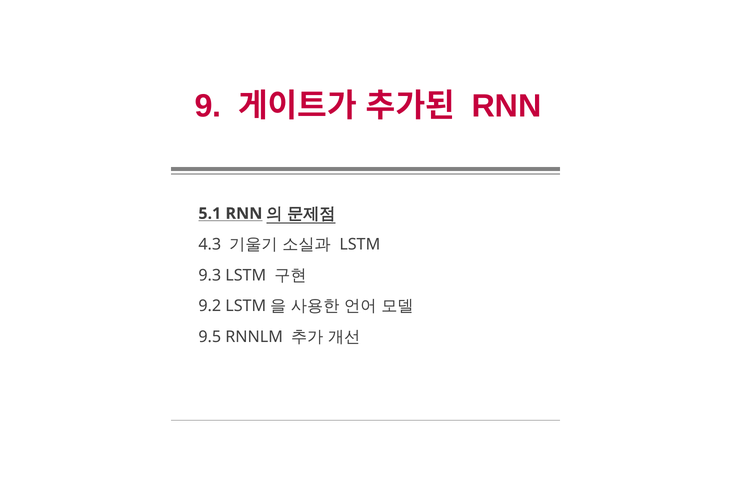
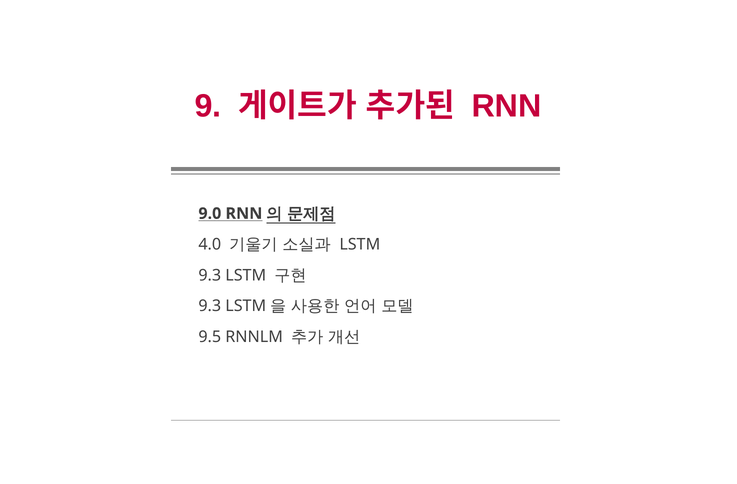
5.1: 5.1 -> 9.0 (210, 214)
4.3: 4.3 -> 4.0 (210, 244)
9.2: 9.2 -> 9.3 (210, 306)
